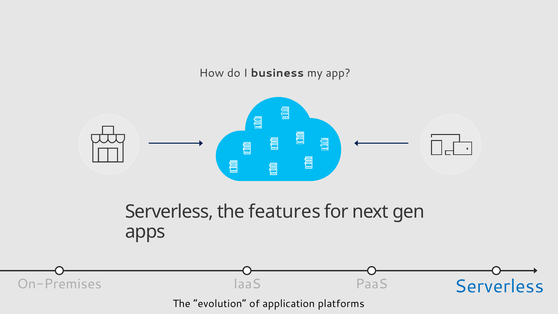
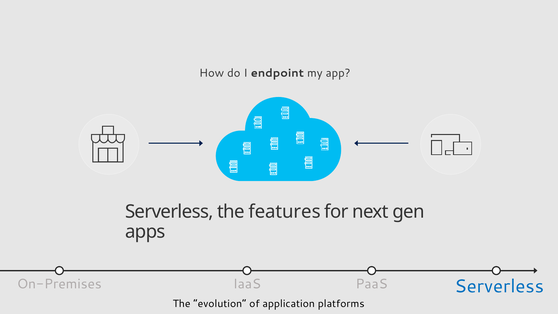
business: business -> endpoint (277, 73)
